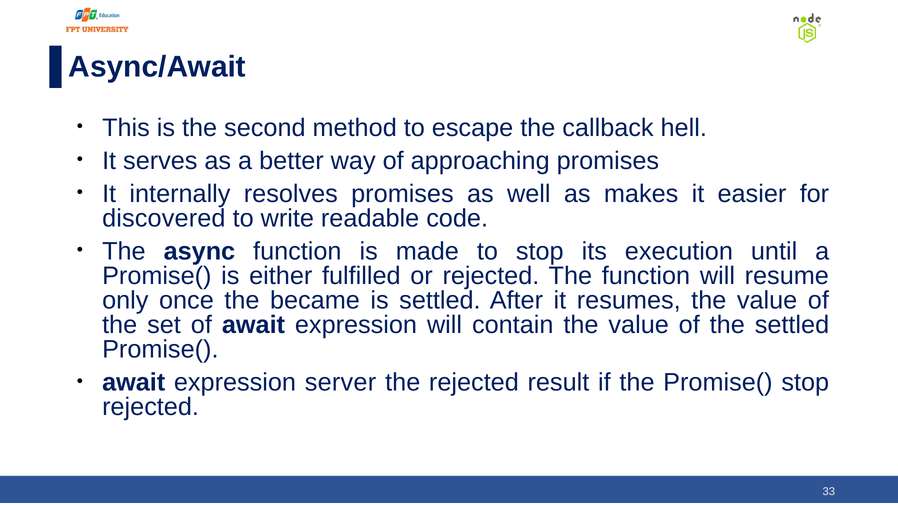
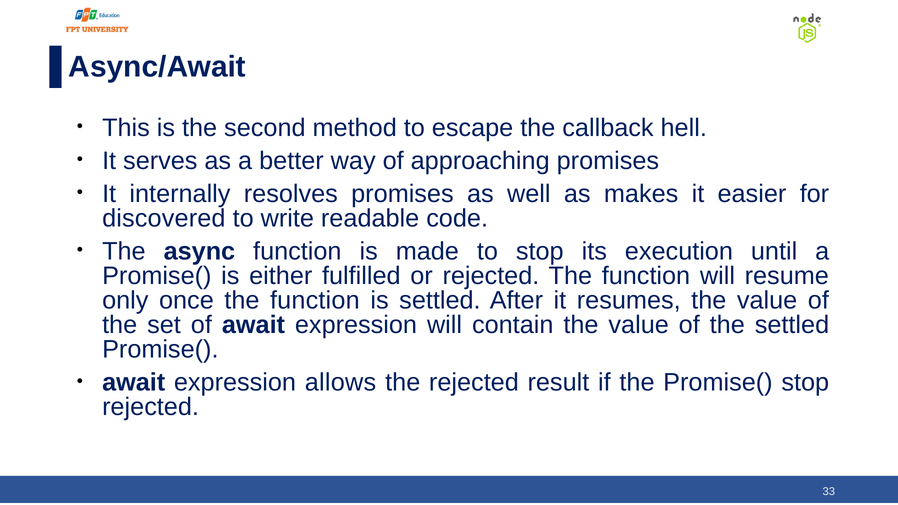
once the became: became -> function (315, 300)
server: server -> allows (340, 383)
